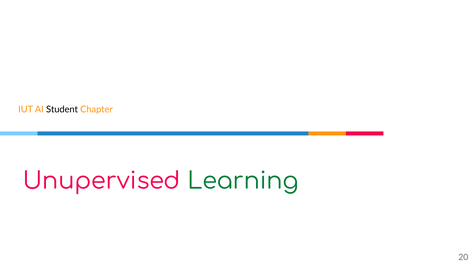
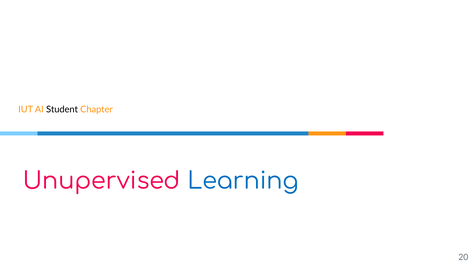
Learning colour: green -> blue (243, 181)
